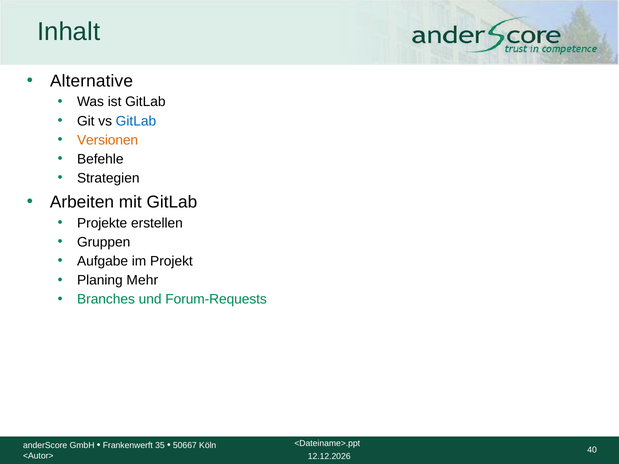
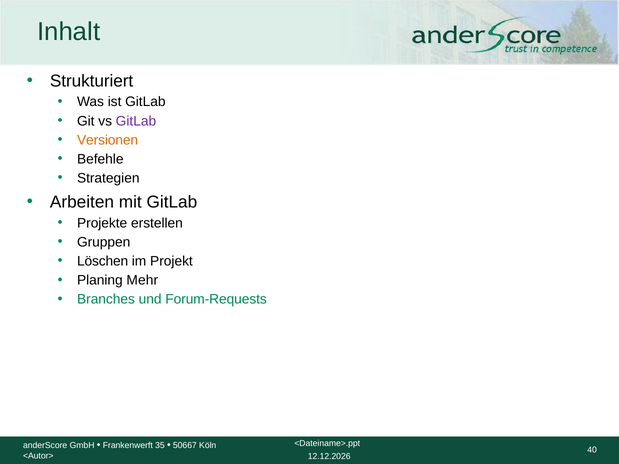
Alternative: Alternative -> Strukturiert (92, 81)
GitLab colour: blue -> purple (136, 121)
Aufgabe: Aufgabe -> Löschen (103, 261)
